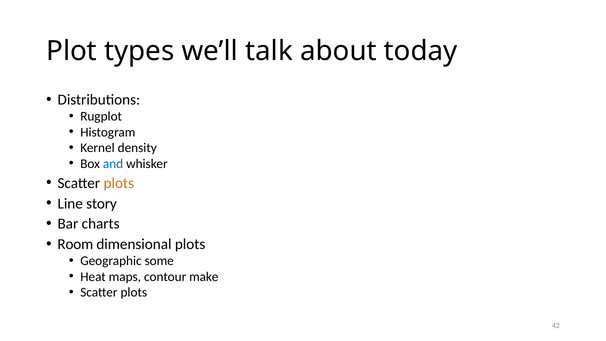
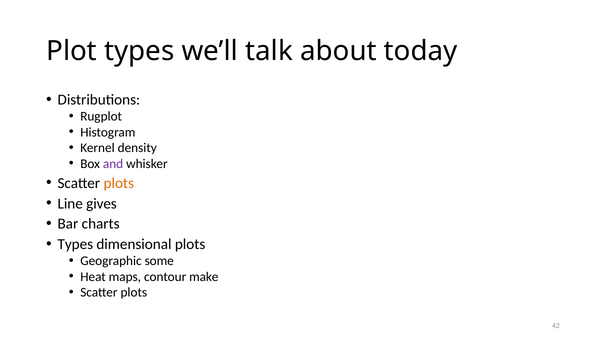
and colour: blue -> purple (113, 164)
story: story -> gives (101, 203)
Room: Room -> Types (75, 244)
